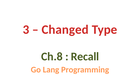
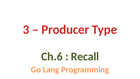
Changed: Changed -> Producer (65, 30)
Ch.8: Ch.8 -> Ch.6 (52, 56)
